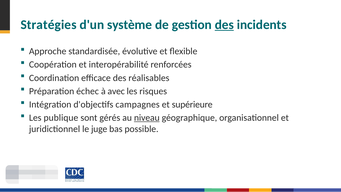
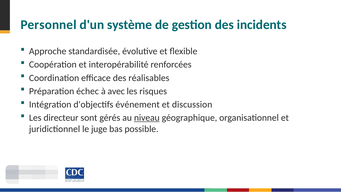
Stratégies: Stratégies -> Personnel (49, 25)
des underline: present -> none (224, 25)
campagnes: campagnes -> événement (138, 104)
supérieure: supérieure -> discussion (192, 104)
publique: publique -> directeur (61, 118)
